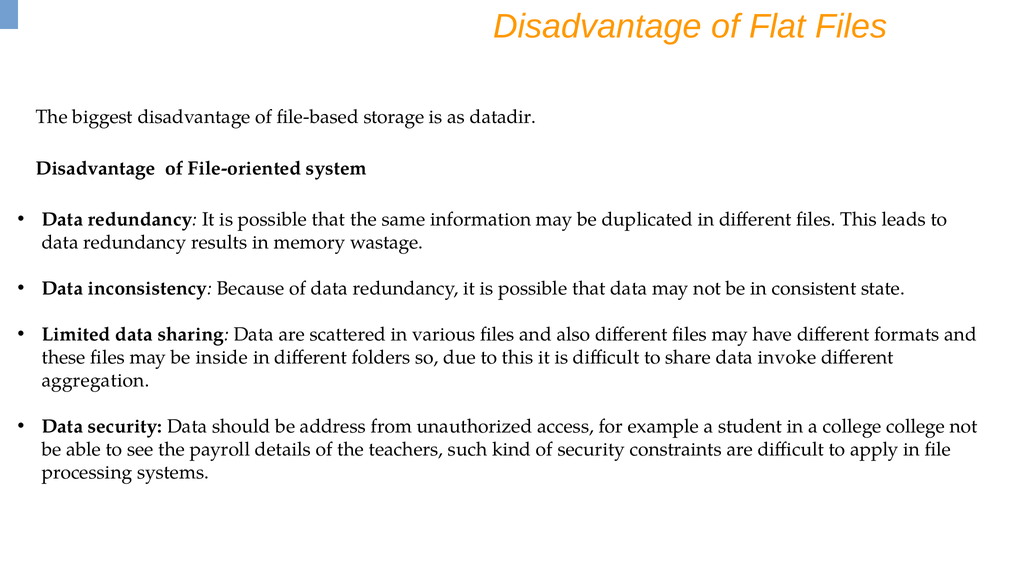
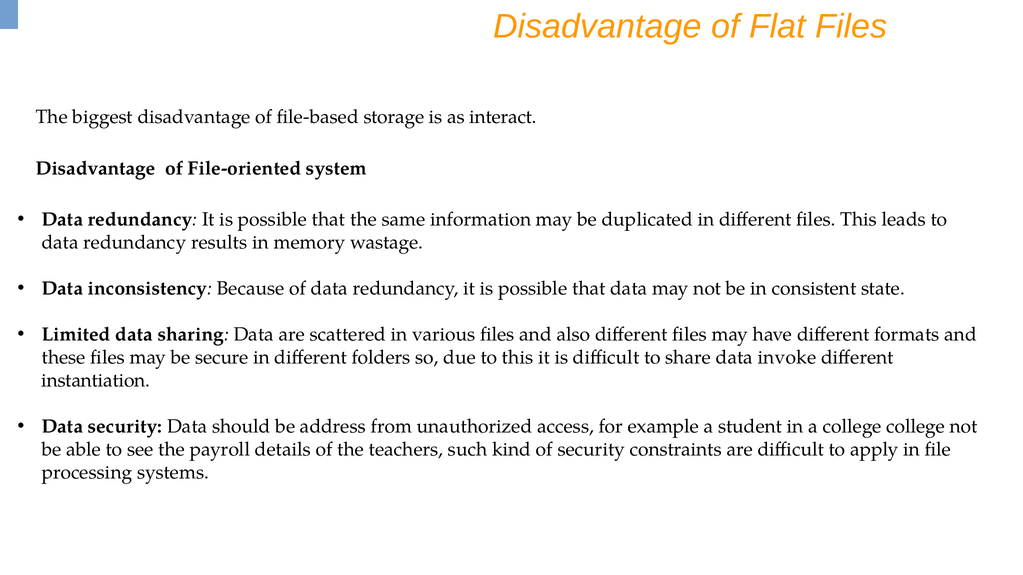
datadir: datadir -> interact (503, 117)
inside: inside -> secure (222, 358)
aggregation: aggregation -> instantiation (96, 381)
